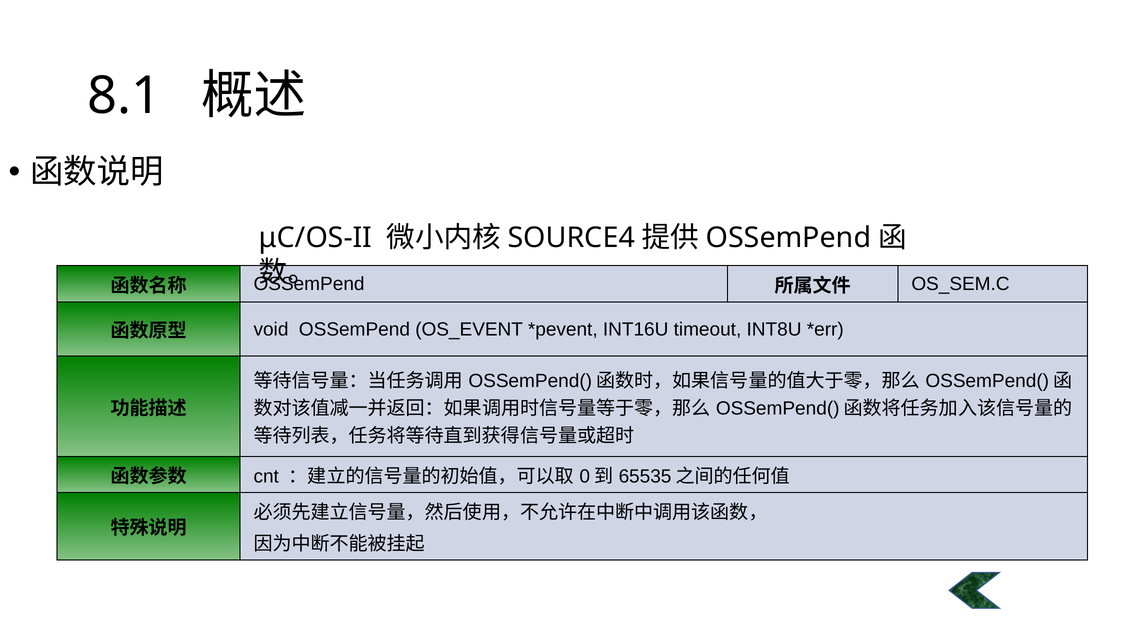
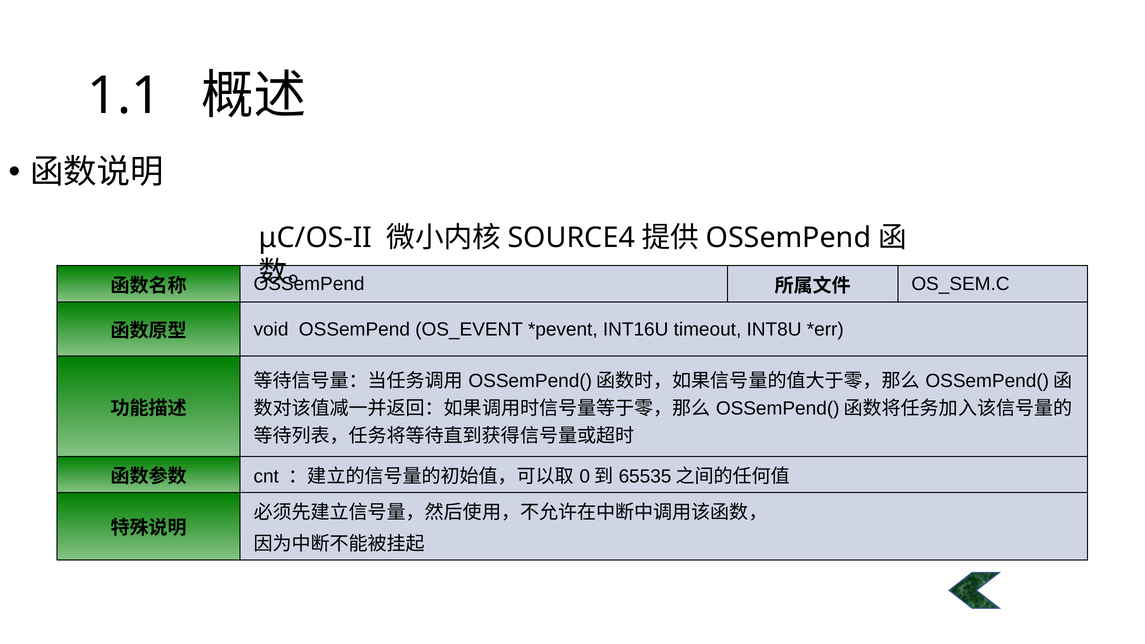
8.1: 8.1 -> 1.1 (124, 96)
